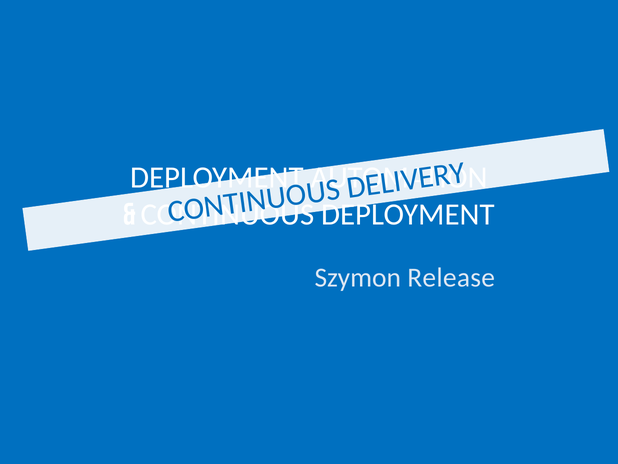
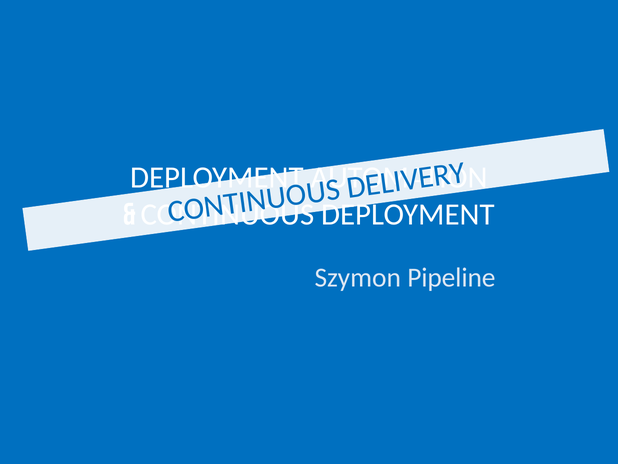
Release: Release -> Pipeline (451, 278)
